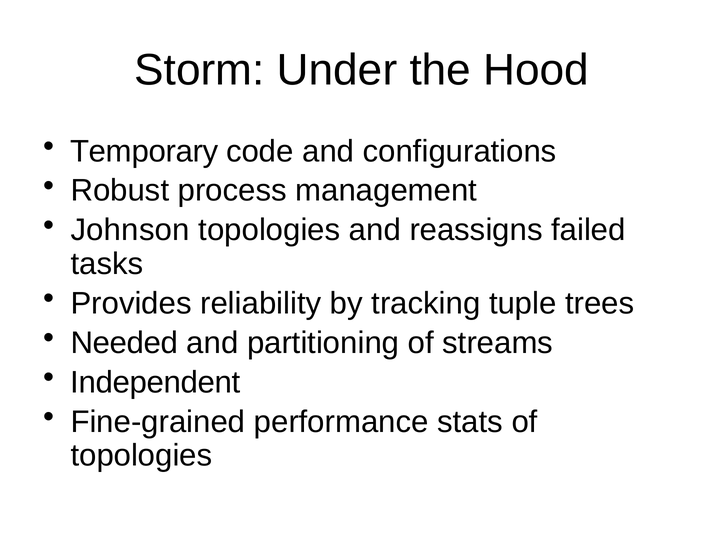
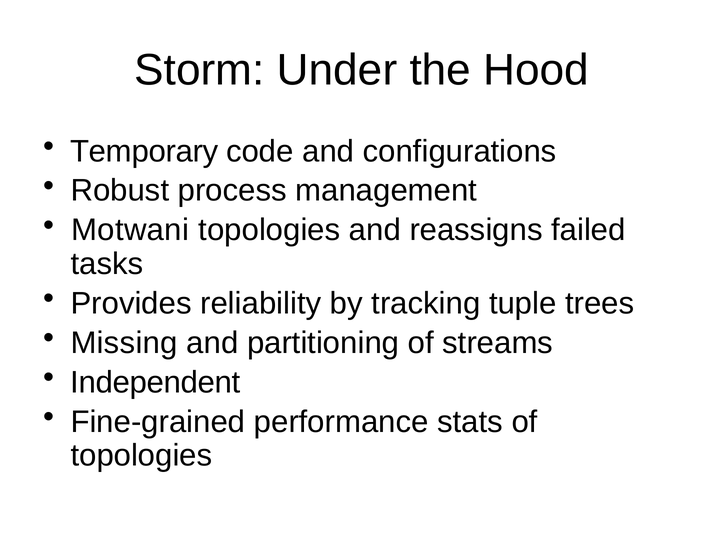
Johnson: Johnson -> Motwani (130, 230)
Needed: Needed -> Missing (124, 343)
